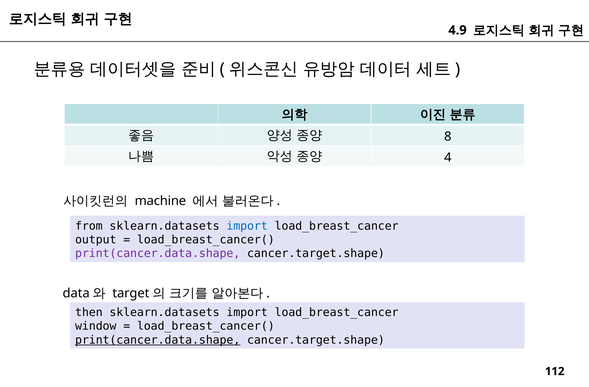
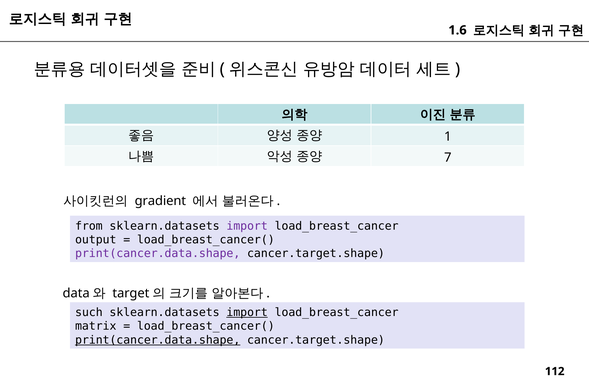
4.9: 4.9 -> 1.6 (458, 30)
8: 8 -> 1 (448, 137)
4: 4 -> 7 (448, 158)
machine: machine -> gradient (160, 201)
import colour: blue -> purple (247, 226)
then: then -> such (89, 312)
import underline: none -> present (247, 312)
window: window -> matrix (96, 326)
